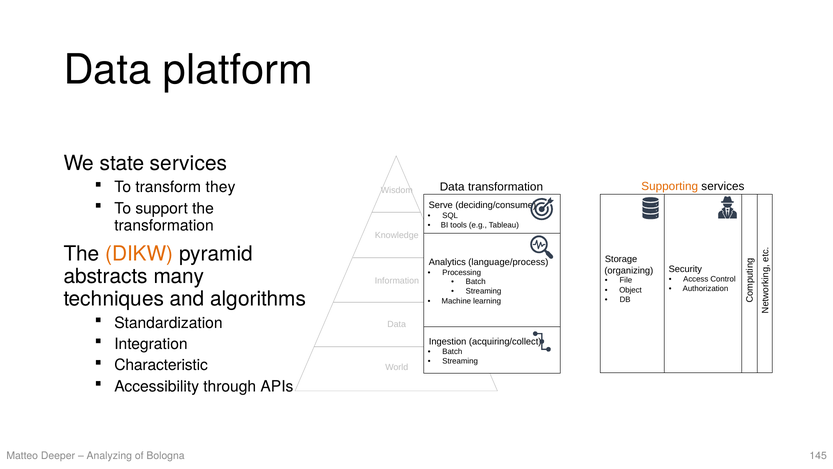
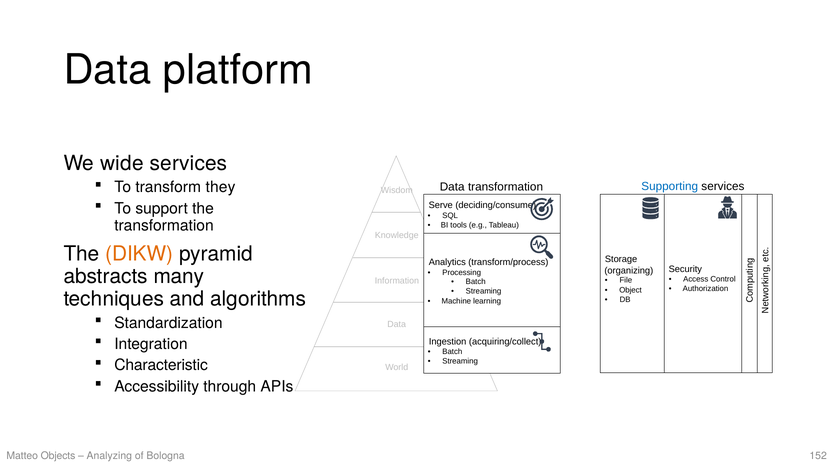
state: state -> wide (122, 163)
Supporting colour: orange -> blue (670, 186)
language/process: language/process -> transform/process (508, 262)
Deeper: Deeper -> Objects (58, 456)
145: 145 -> 152 (818, 456)
